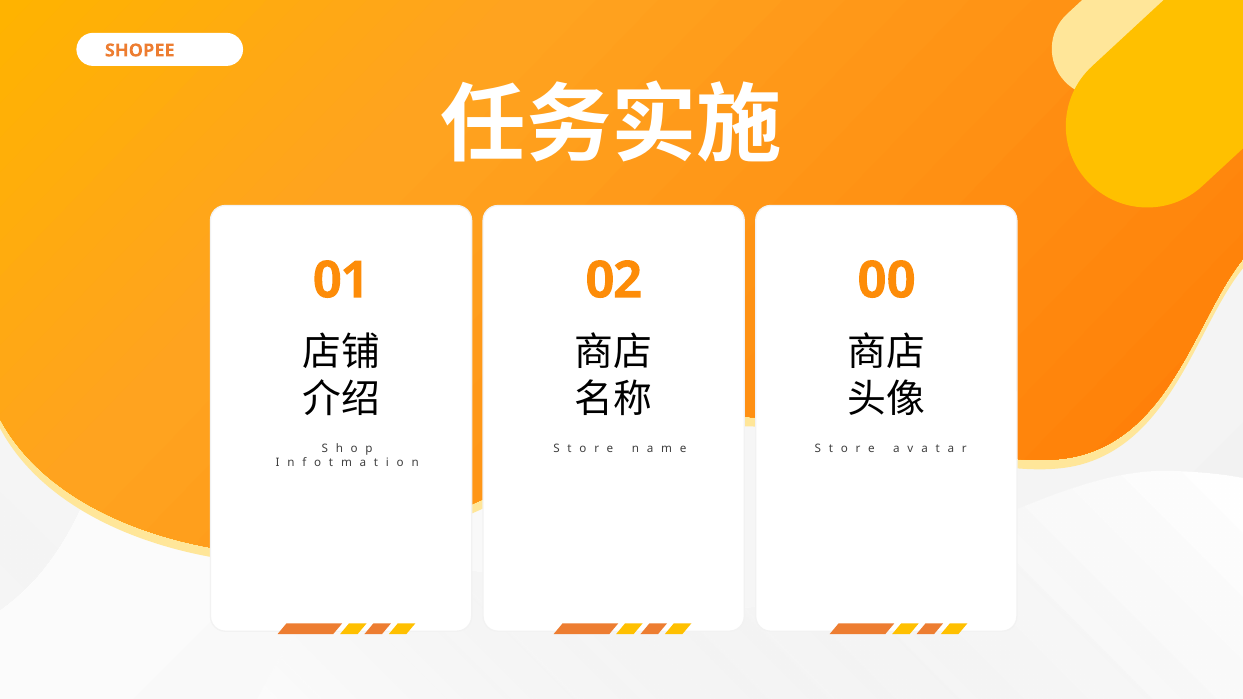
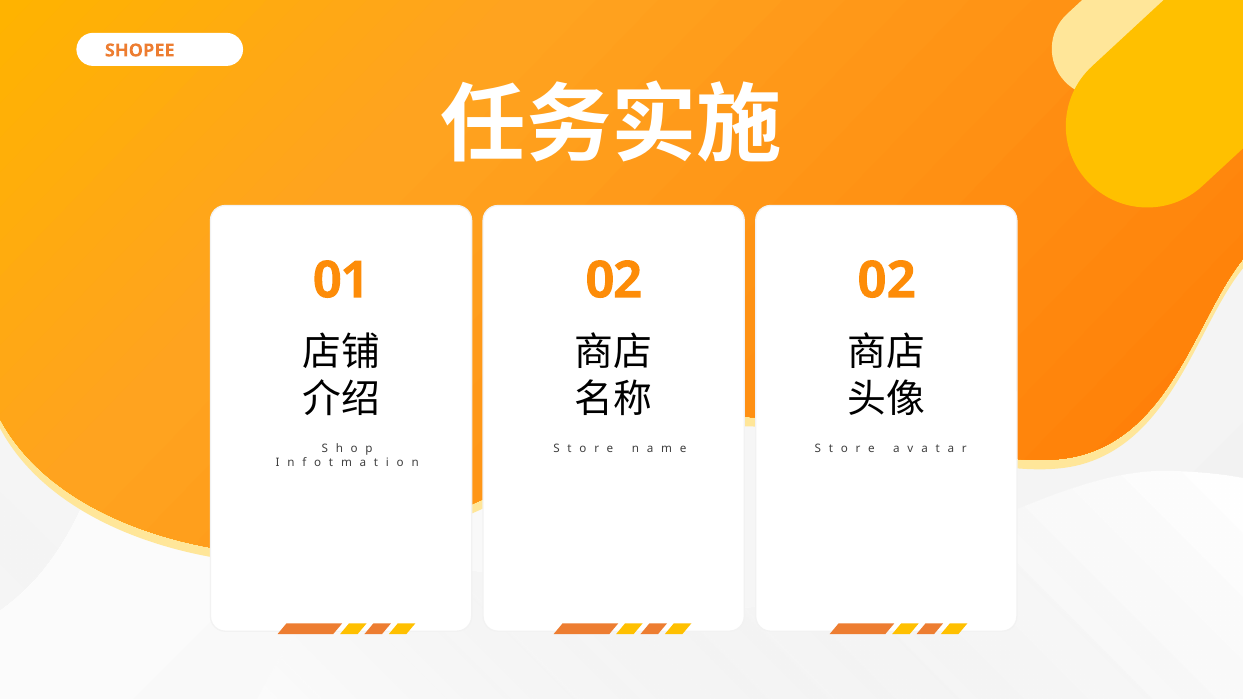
02 00: 00 -> 02 (887, 281)
